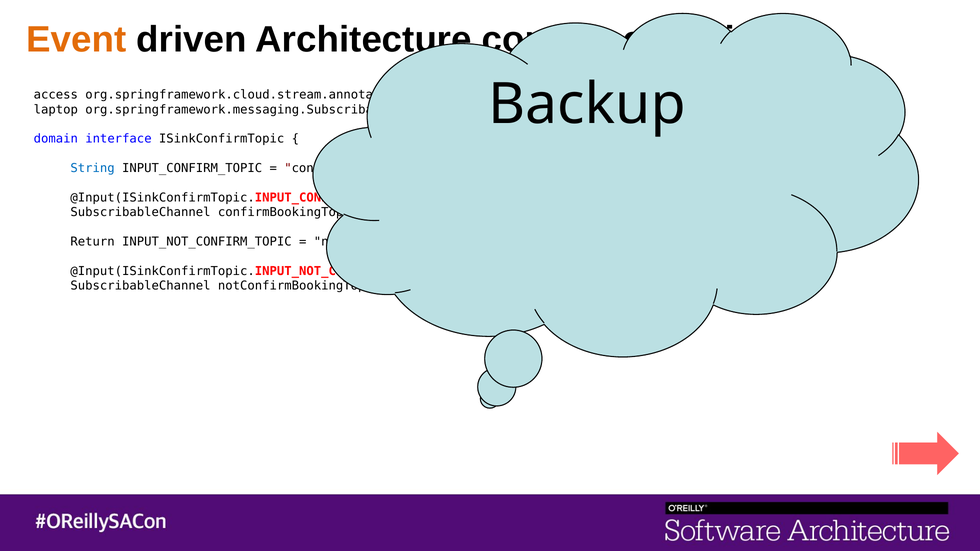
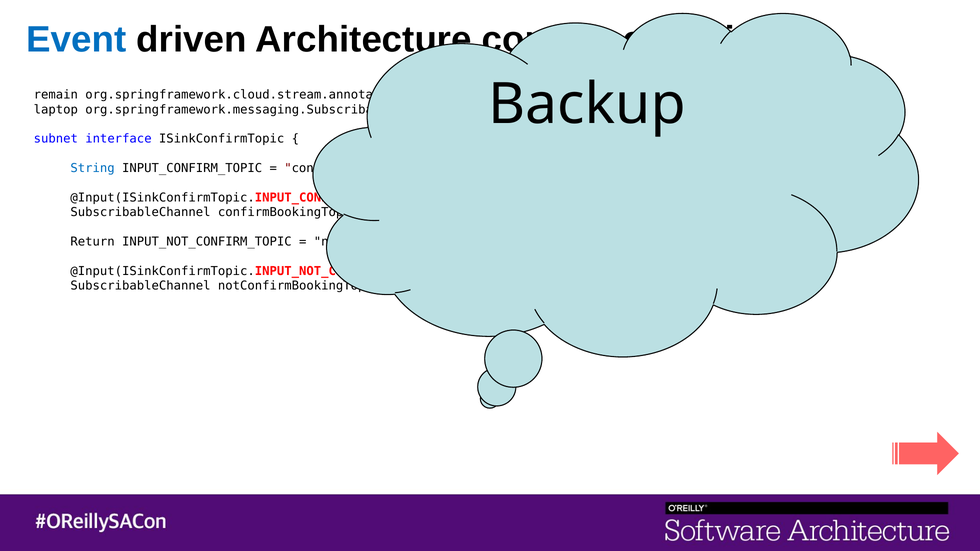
Event colour: orange -> blue (76, 40)
access: access -> remain (56, 95)
domain: domain -> subnet (56, 139)
